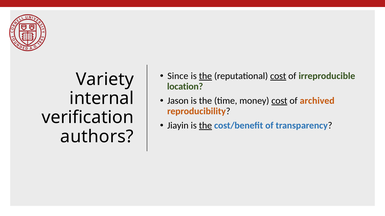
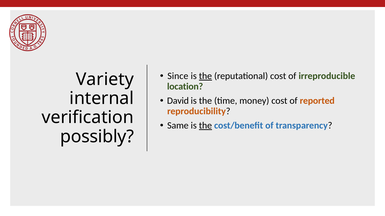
cost underline: present -> none (278, 76)
Jason: Jason -> David (178, 101)
cost underline: present -> none (279, 101)
archived: archived -> reported (317, 101)
Jiayin: Jiayin -> Same (178, 126)
authors: authors -> possibly (97, 137)
